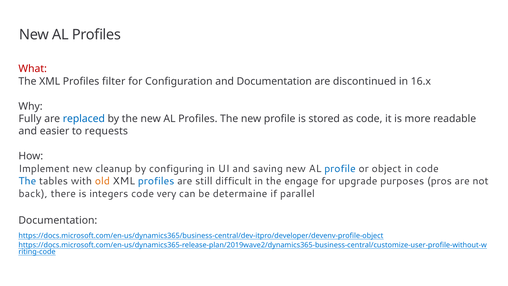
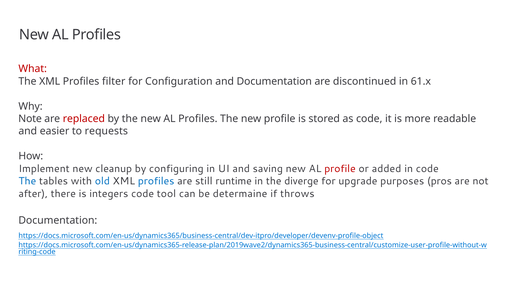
16.x: 16.x -> 61.x (421, 81)
Fully: Fully -> Note (30, 119)
replaced colour: blue -> red (84, 119)
profile colour: blue -> red (340, 168)
object: object -> added (387, 168)
old colour: orange -> blue (102, 181)
difficult: difficult -> runtime (234, 181)
engage: engage -> diverge (301, 181)
back: back -> after (33, 193)
very: very -> tool (166, 193)
parallel: parallel -> throws (297, 193)
